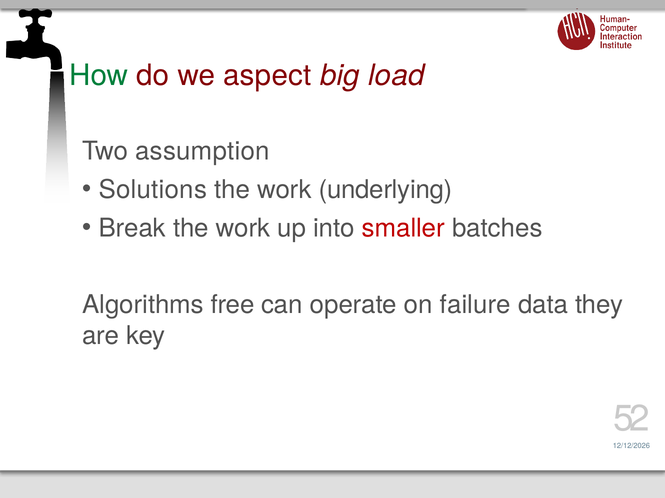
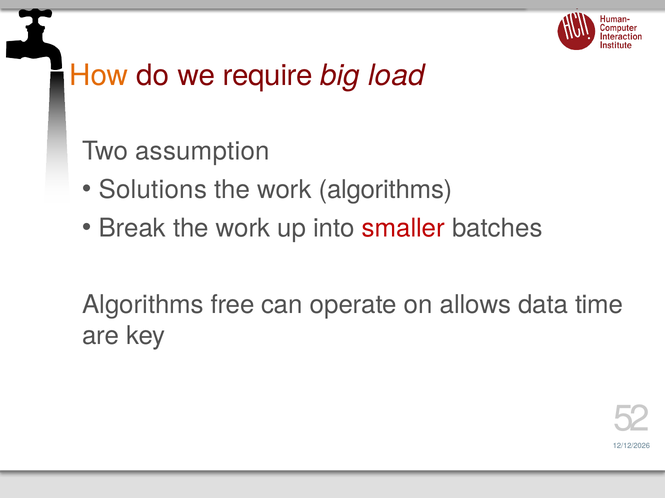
How colour: green -> orange (99, 76)
aspect: aspect -> require (268, 76)
work underlying: underlying -> algorithms (386, 190)
failure: failure -> allows (475, 305)
they: they -> time (599, 305)
